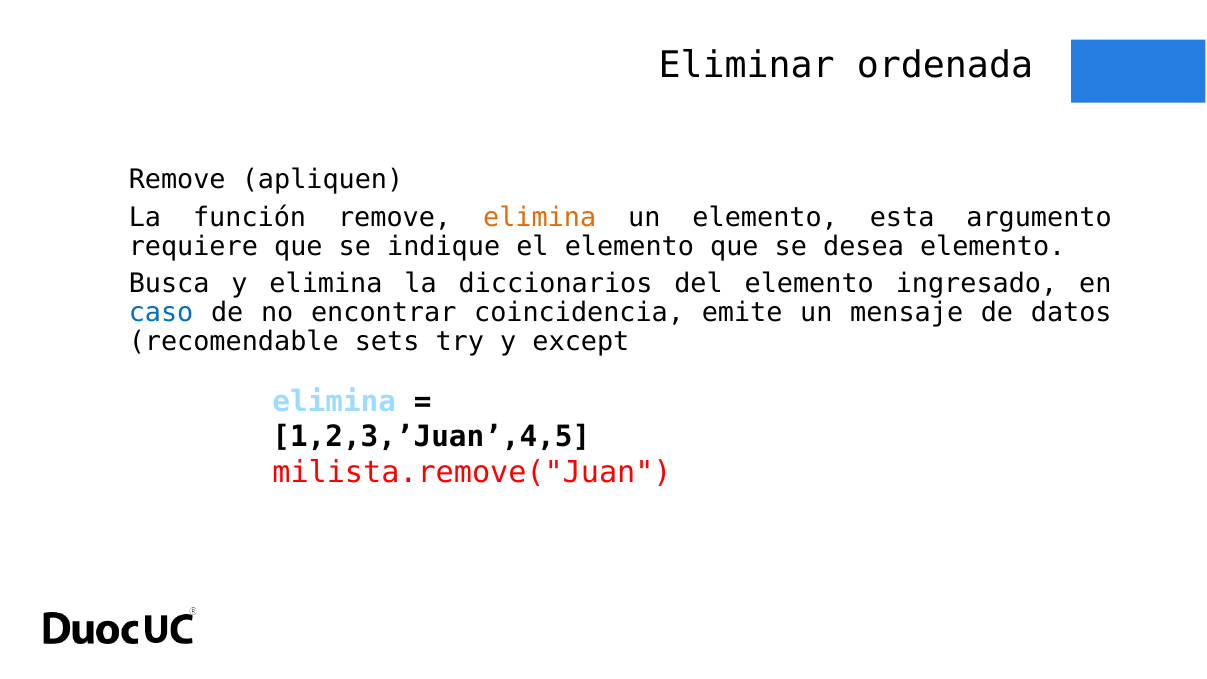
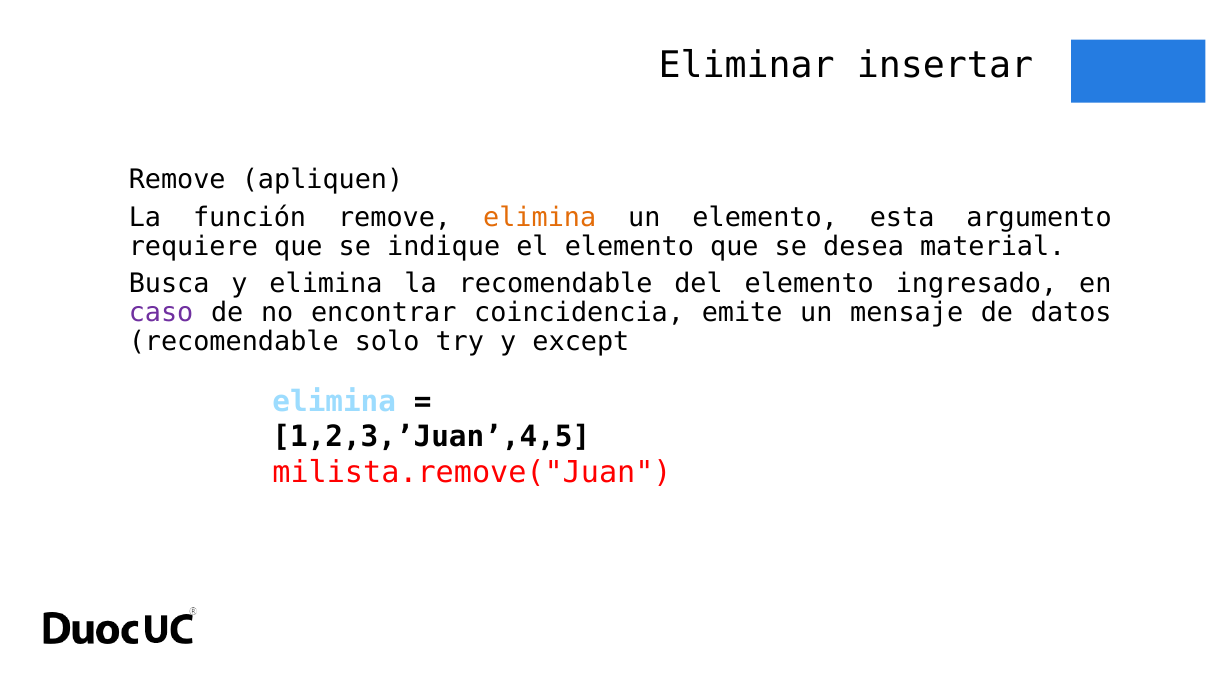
ordenada: ordenada -> insertar (945, 66)
desea elemento: elemento -> material (993, 246)
la diccionarios: diccionarios -> recomendable (556, 284)
caso colour: blue -> purple (161, 313)
sets: sets -> solo (387, 342)
